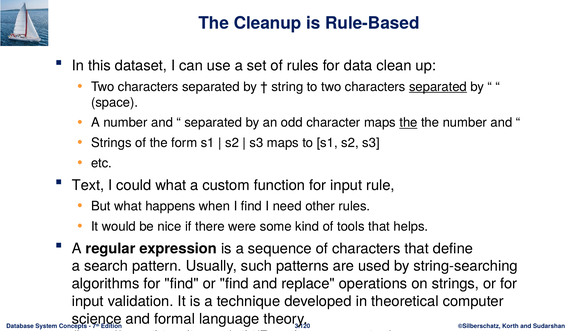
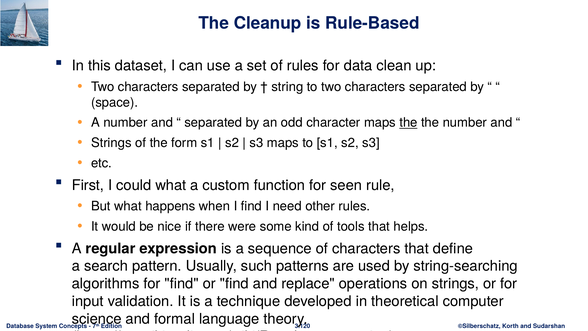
separated underline: present -> none (438, 87)
Text: Text -> First (88, 185)
function for input: input -> seen (346, 185)
